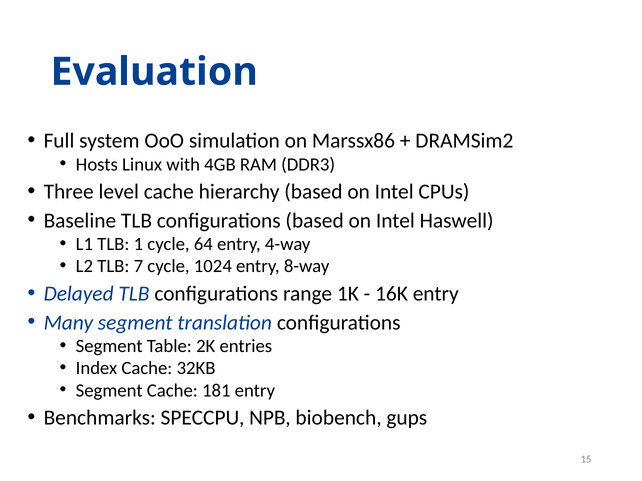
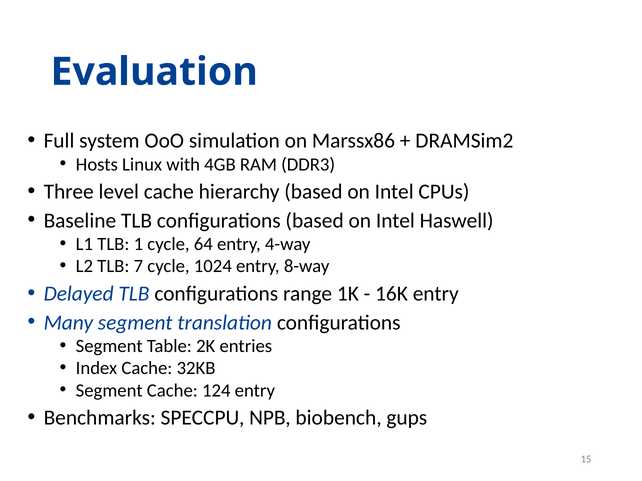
181: 181 -> 124 (216, 391)
